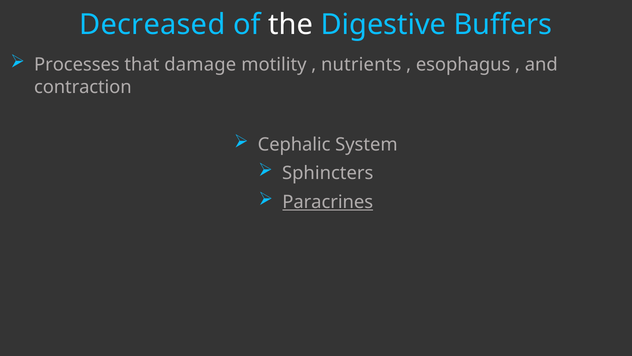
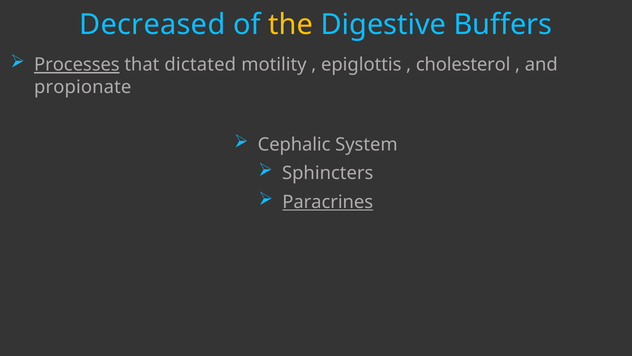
the colour: white -> yellow (291, 25)
Processes underline: none -> present (77, 65)
damage: damage -> dictated (200, 65)
nutrients: nutrients -> epiglottis (361, 65)
esophagus: esophagus -> cholesterol (463, 65)
contraction: contraction -> propionate (83, 87)
